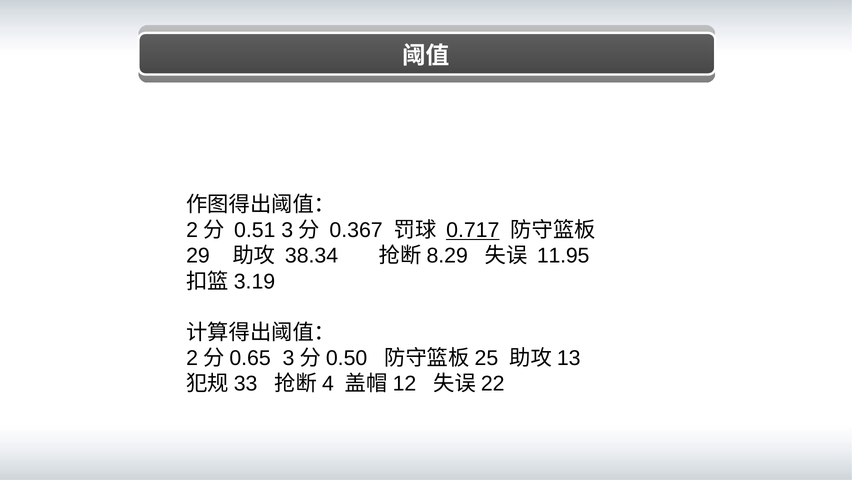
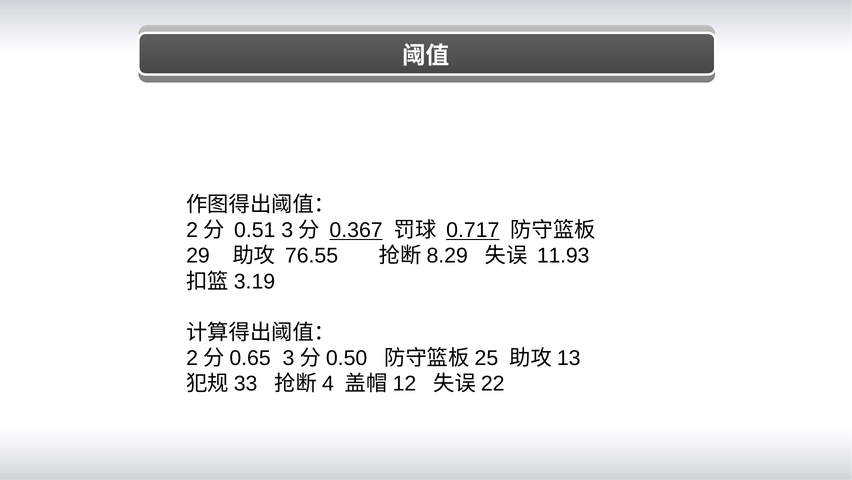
0.367 underline: none -> present (356, 230)
38.34: 38.34 -> 76.55 (312, 256)
11.95: 11.95 -> 11.93 (563, 256)
